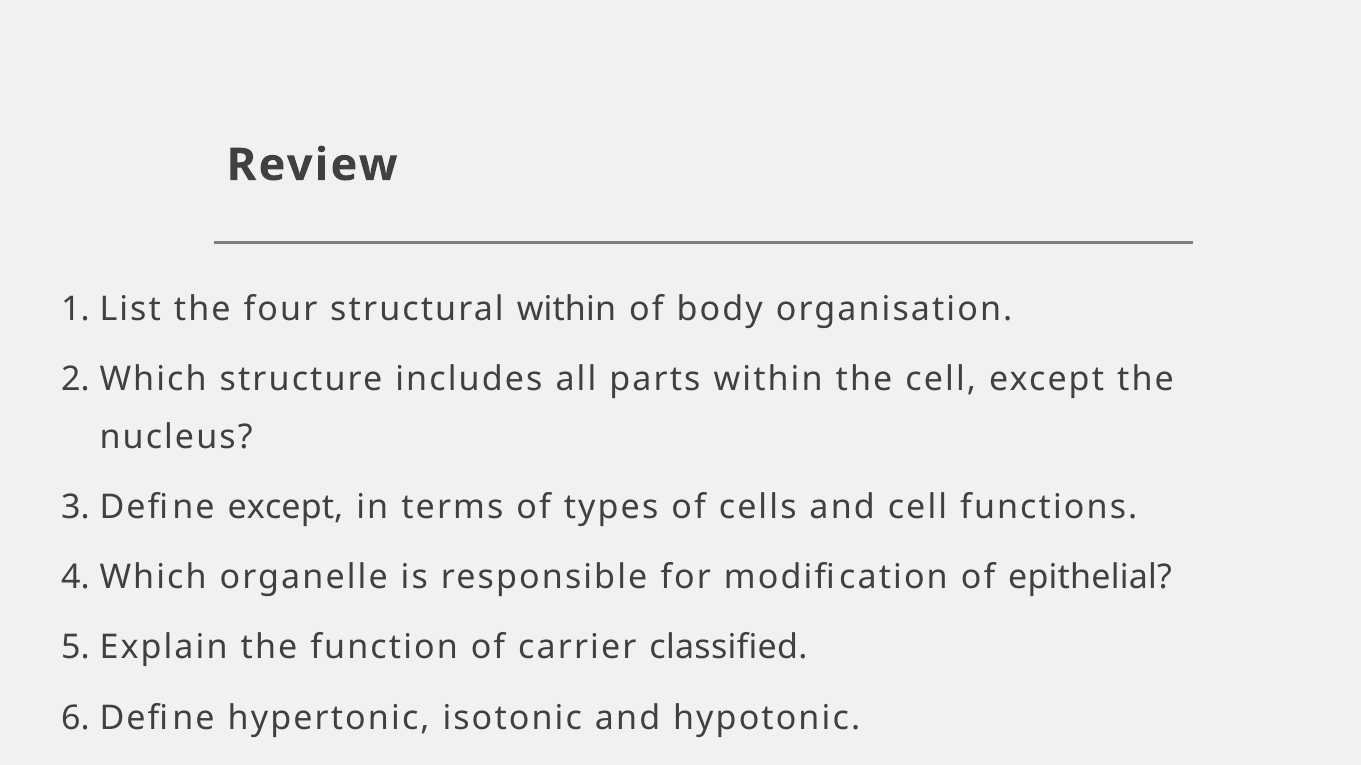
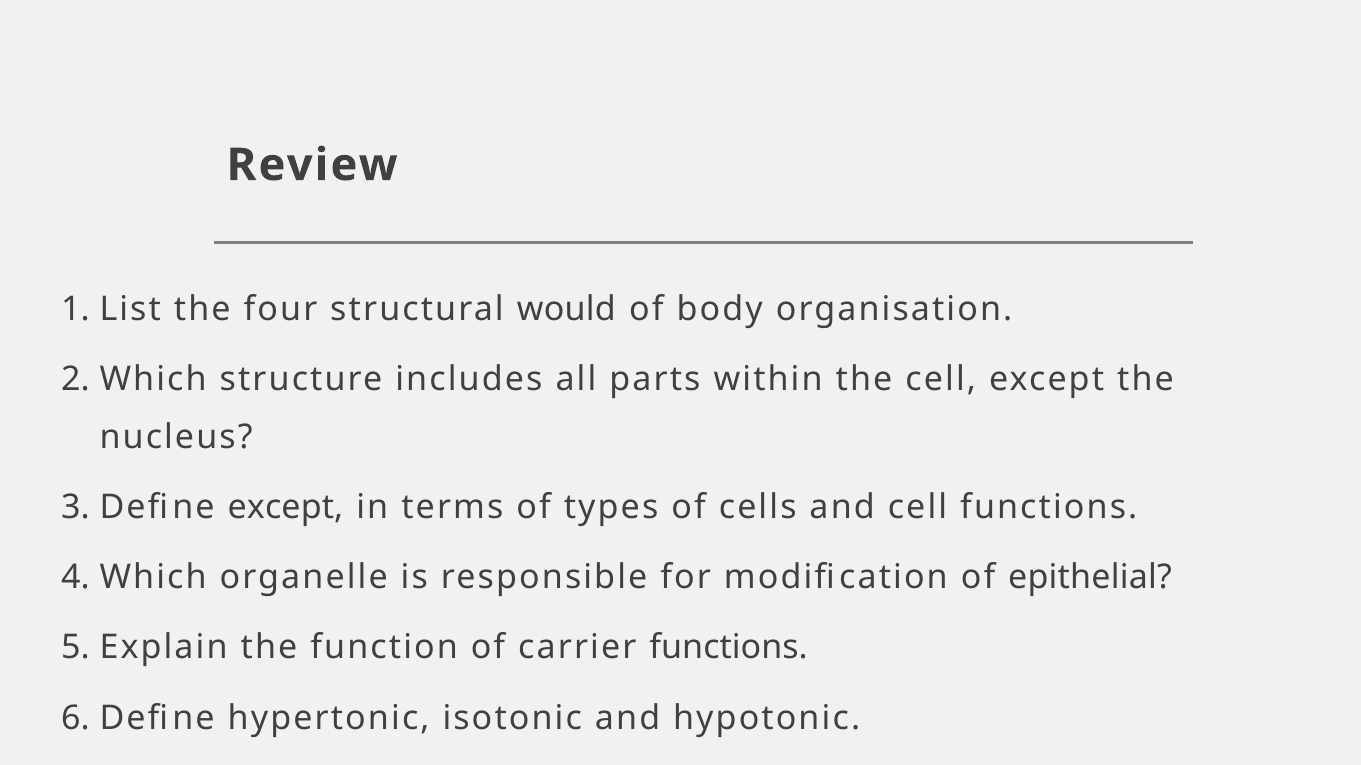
structural within: within -> would (566, 310)
carrier classified: classified -> functions (729, 648)
